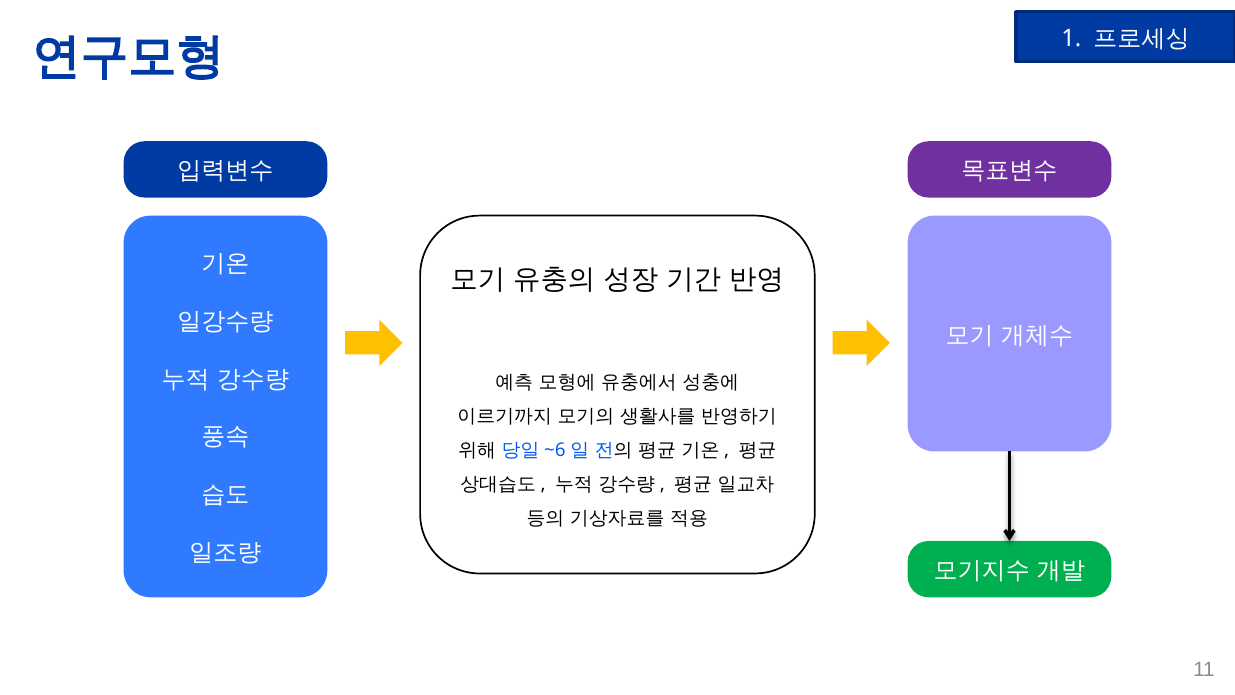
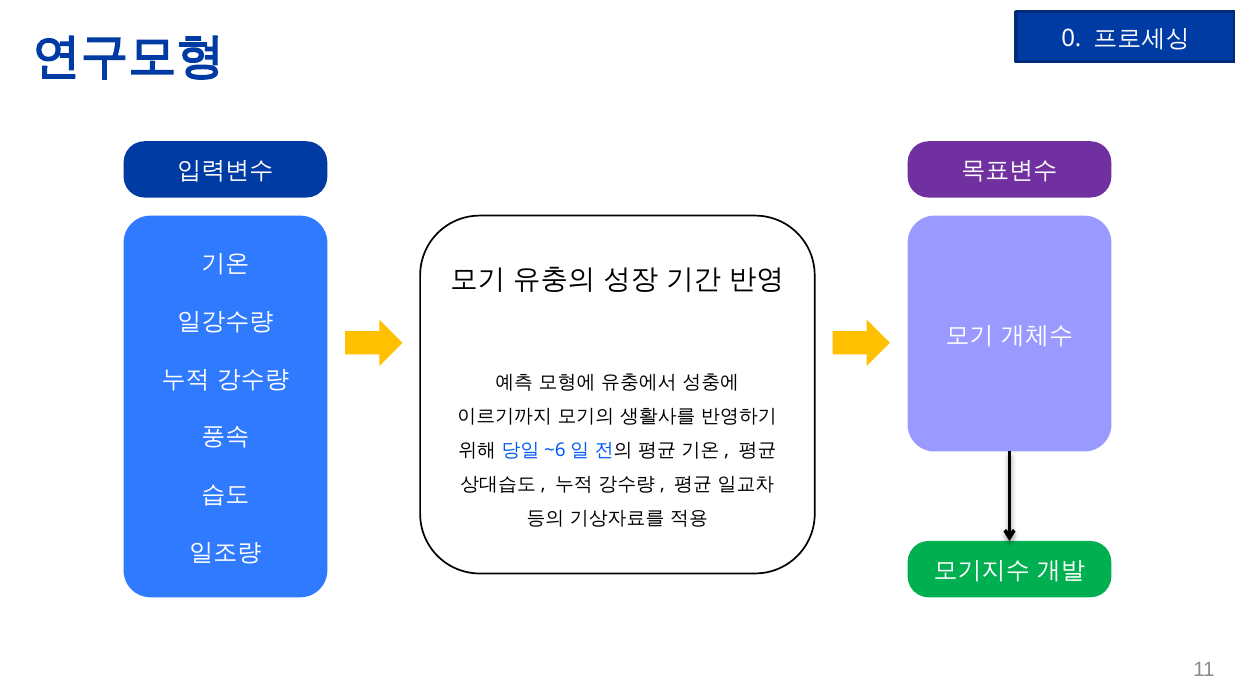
1: 1 -> 0 (1071, 38)
